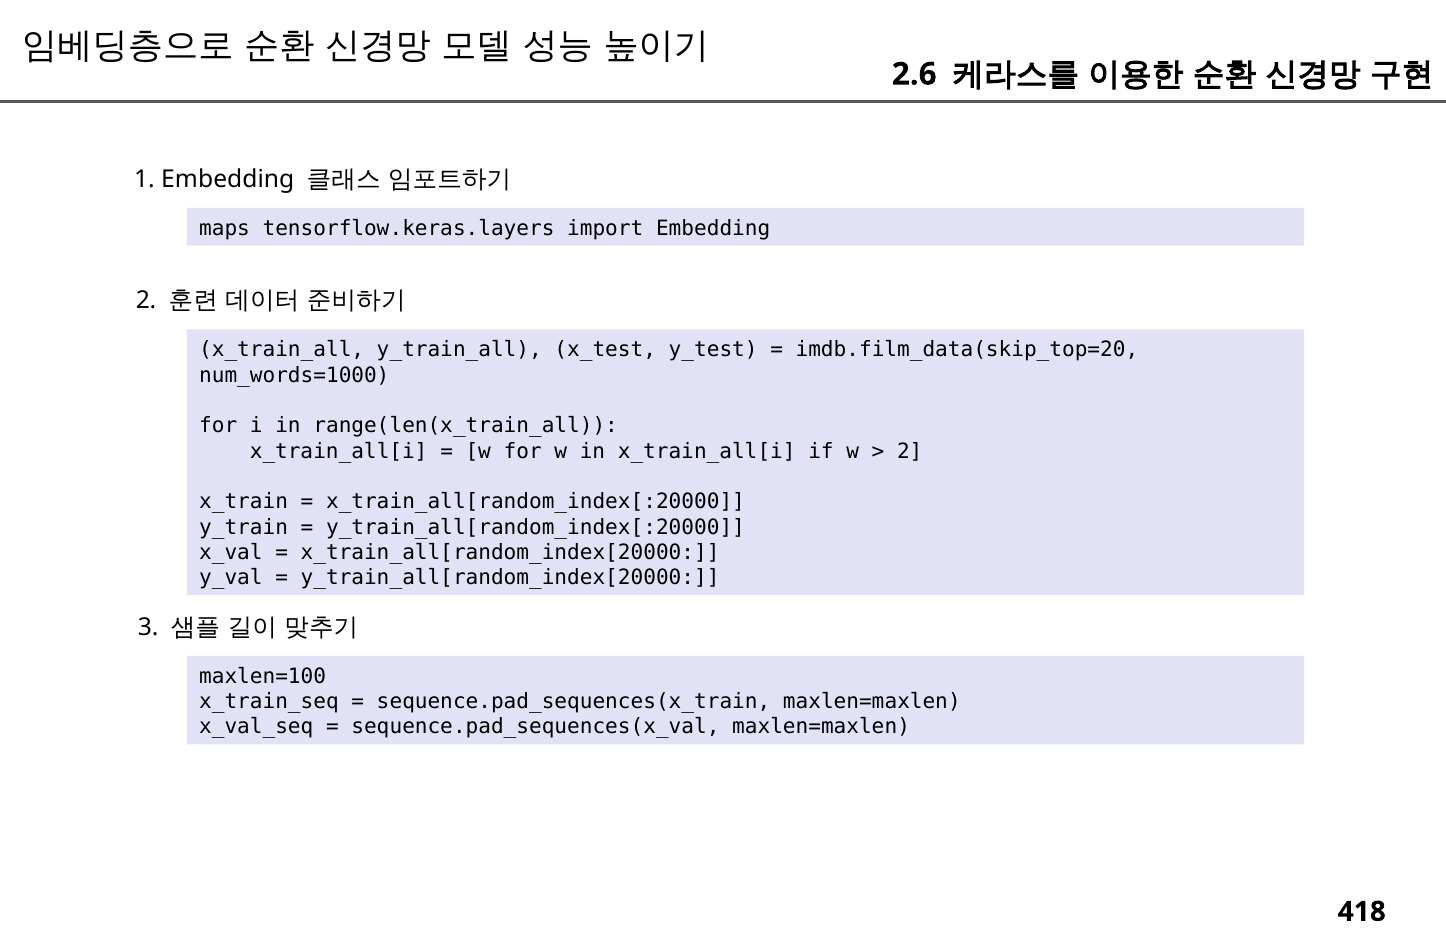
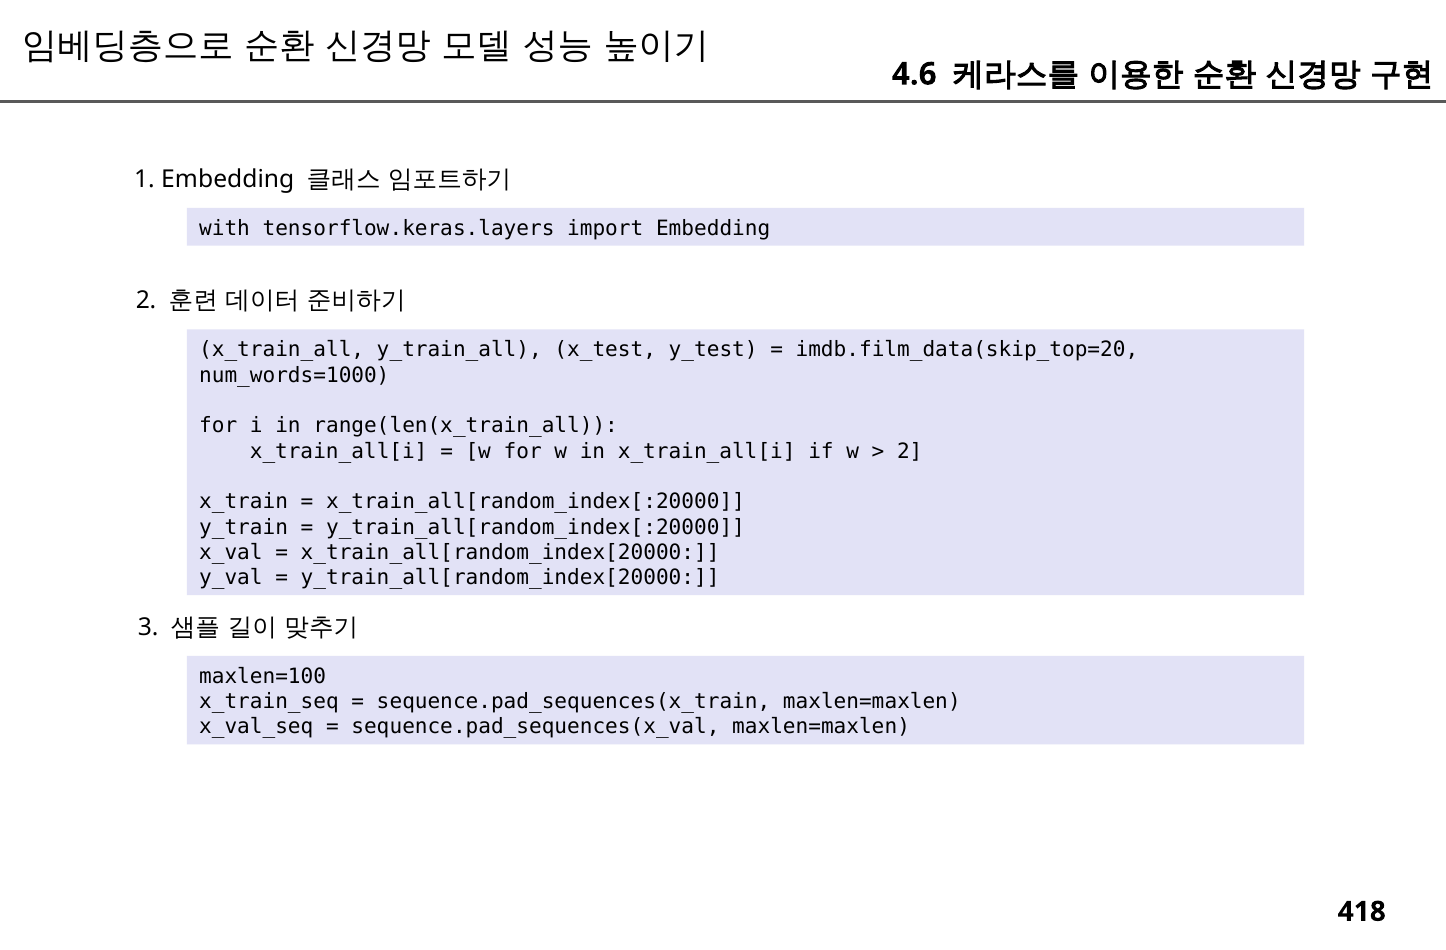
2.6: 2.6 -> 4.6 (914, 74)
maps: maps -> with (225, 228)
